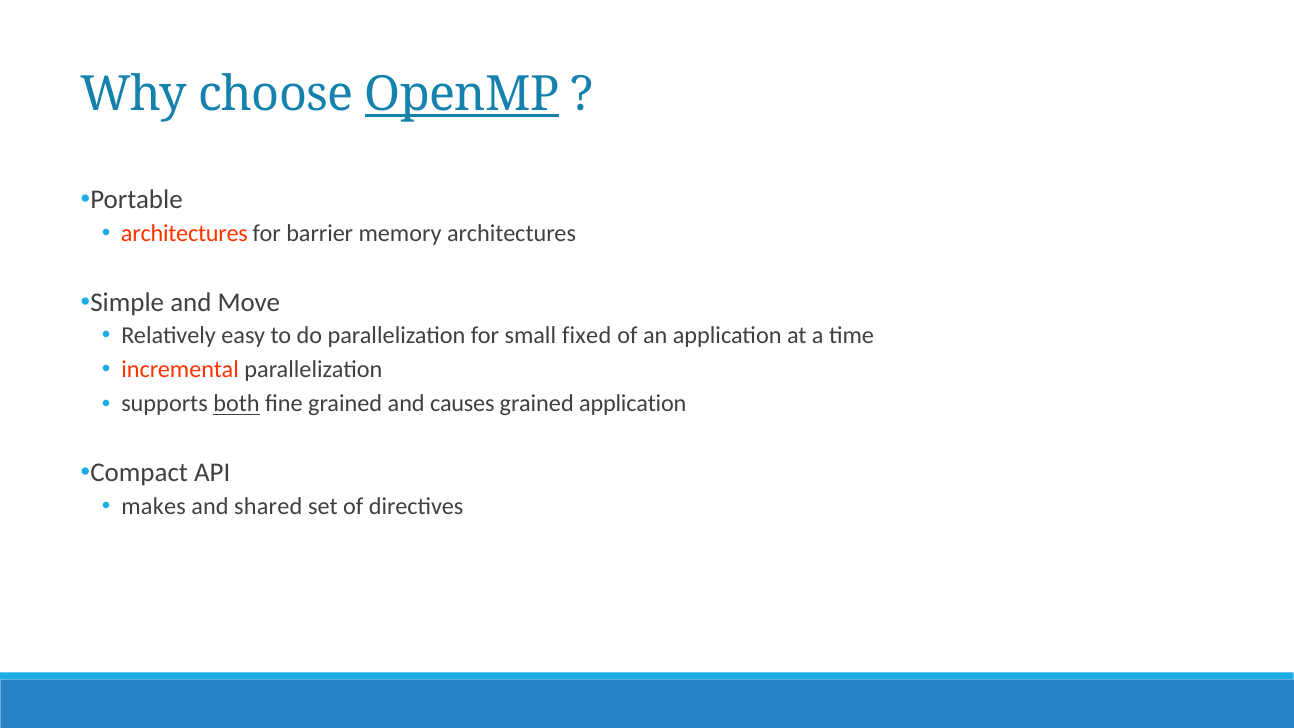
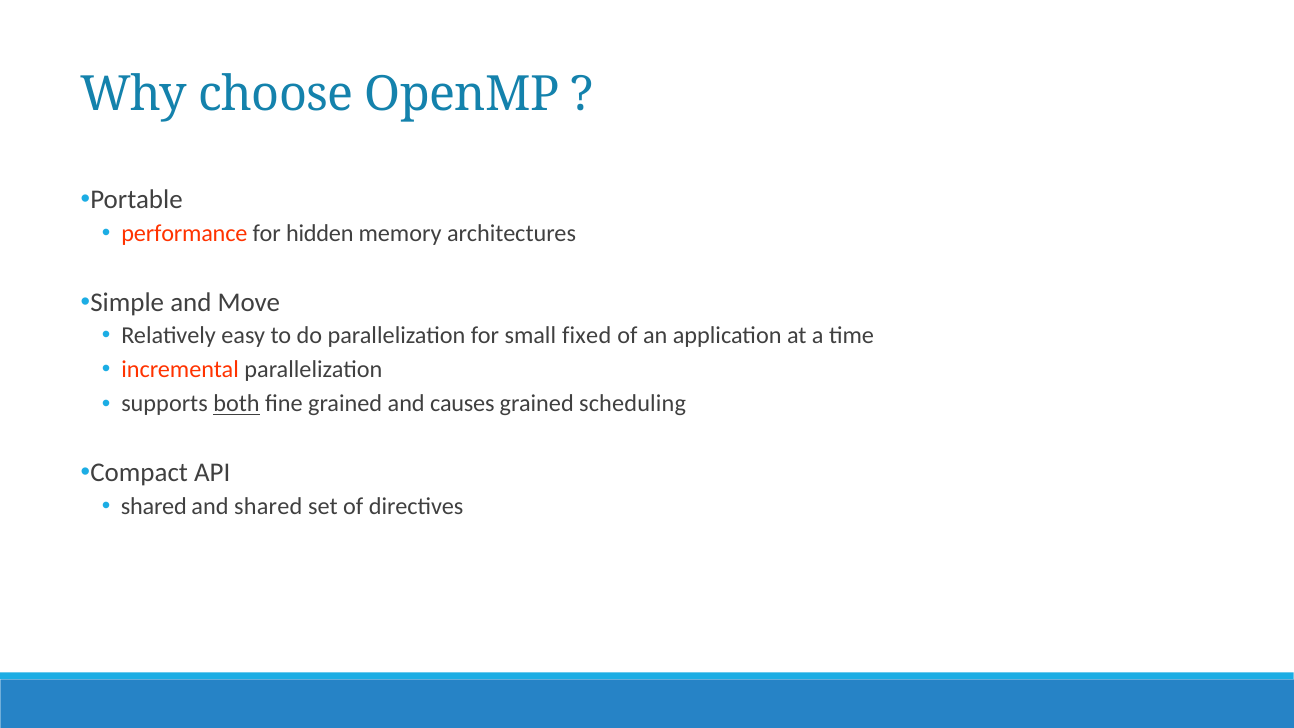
OpenMP underline: present -> none (462, 95)
architectures: architectures -> performance (184, 233)
barrier: barrier -> hidden (320, 233)
grained application: application -> scheduling (633, 404)
makes: makes -> shared (154, 506)
